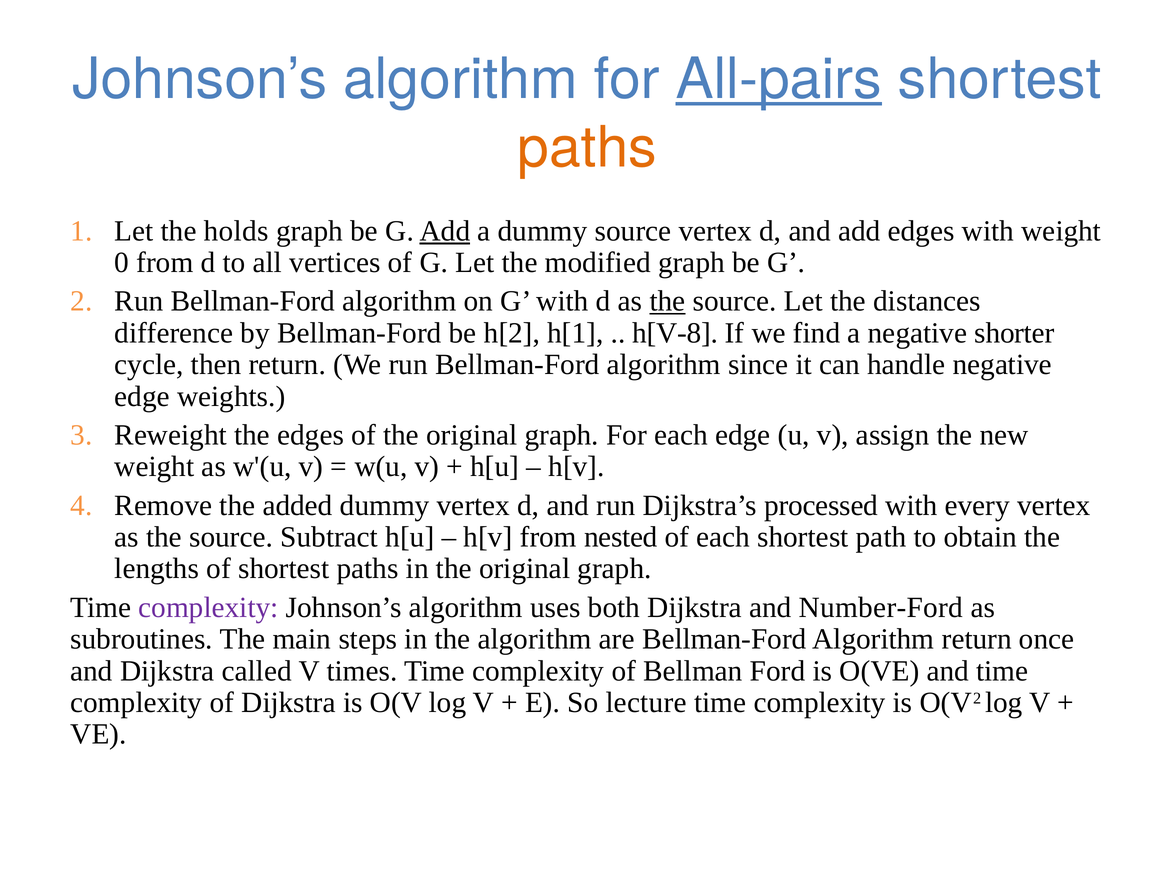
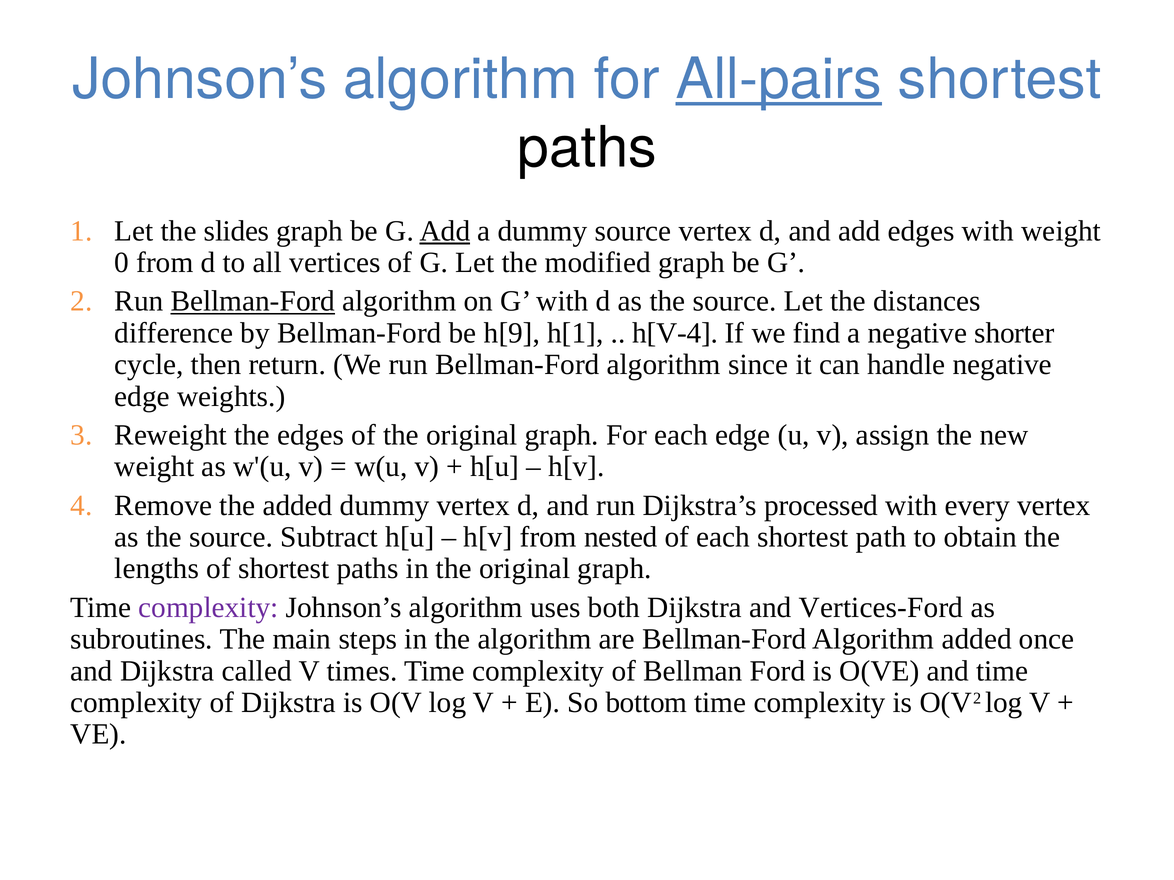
paths colour: orange -> black (587, 148)
holds: holds -> slides (237, 231)
Bellman-Ford underline: none -> present (253, 301)
the underline: present -> none (667, 301)
h[2: h[2 -> h[9 (512, 333)
h[V-8: h[V-8 -> h[V-4 (675, 333)
Number-Ford: Number-Ford -> Vertices-Ford (881, 608)
Algorithm return: return -> added (977, 640)
lecture: lecture -> bottom (646, 703)
